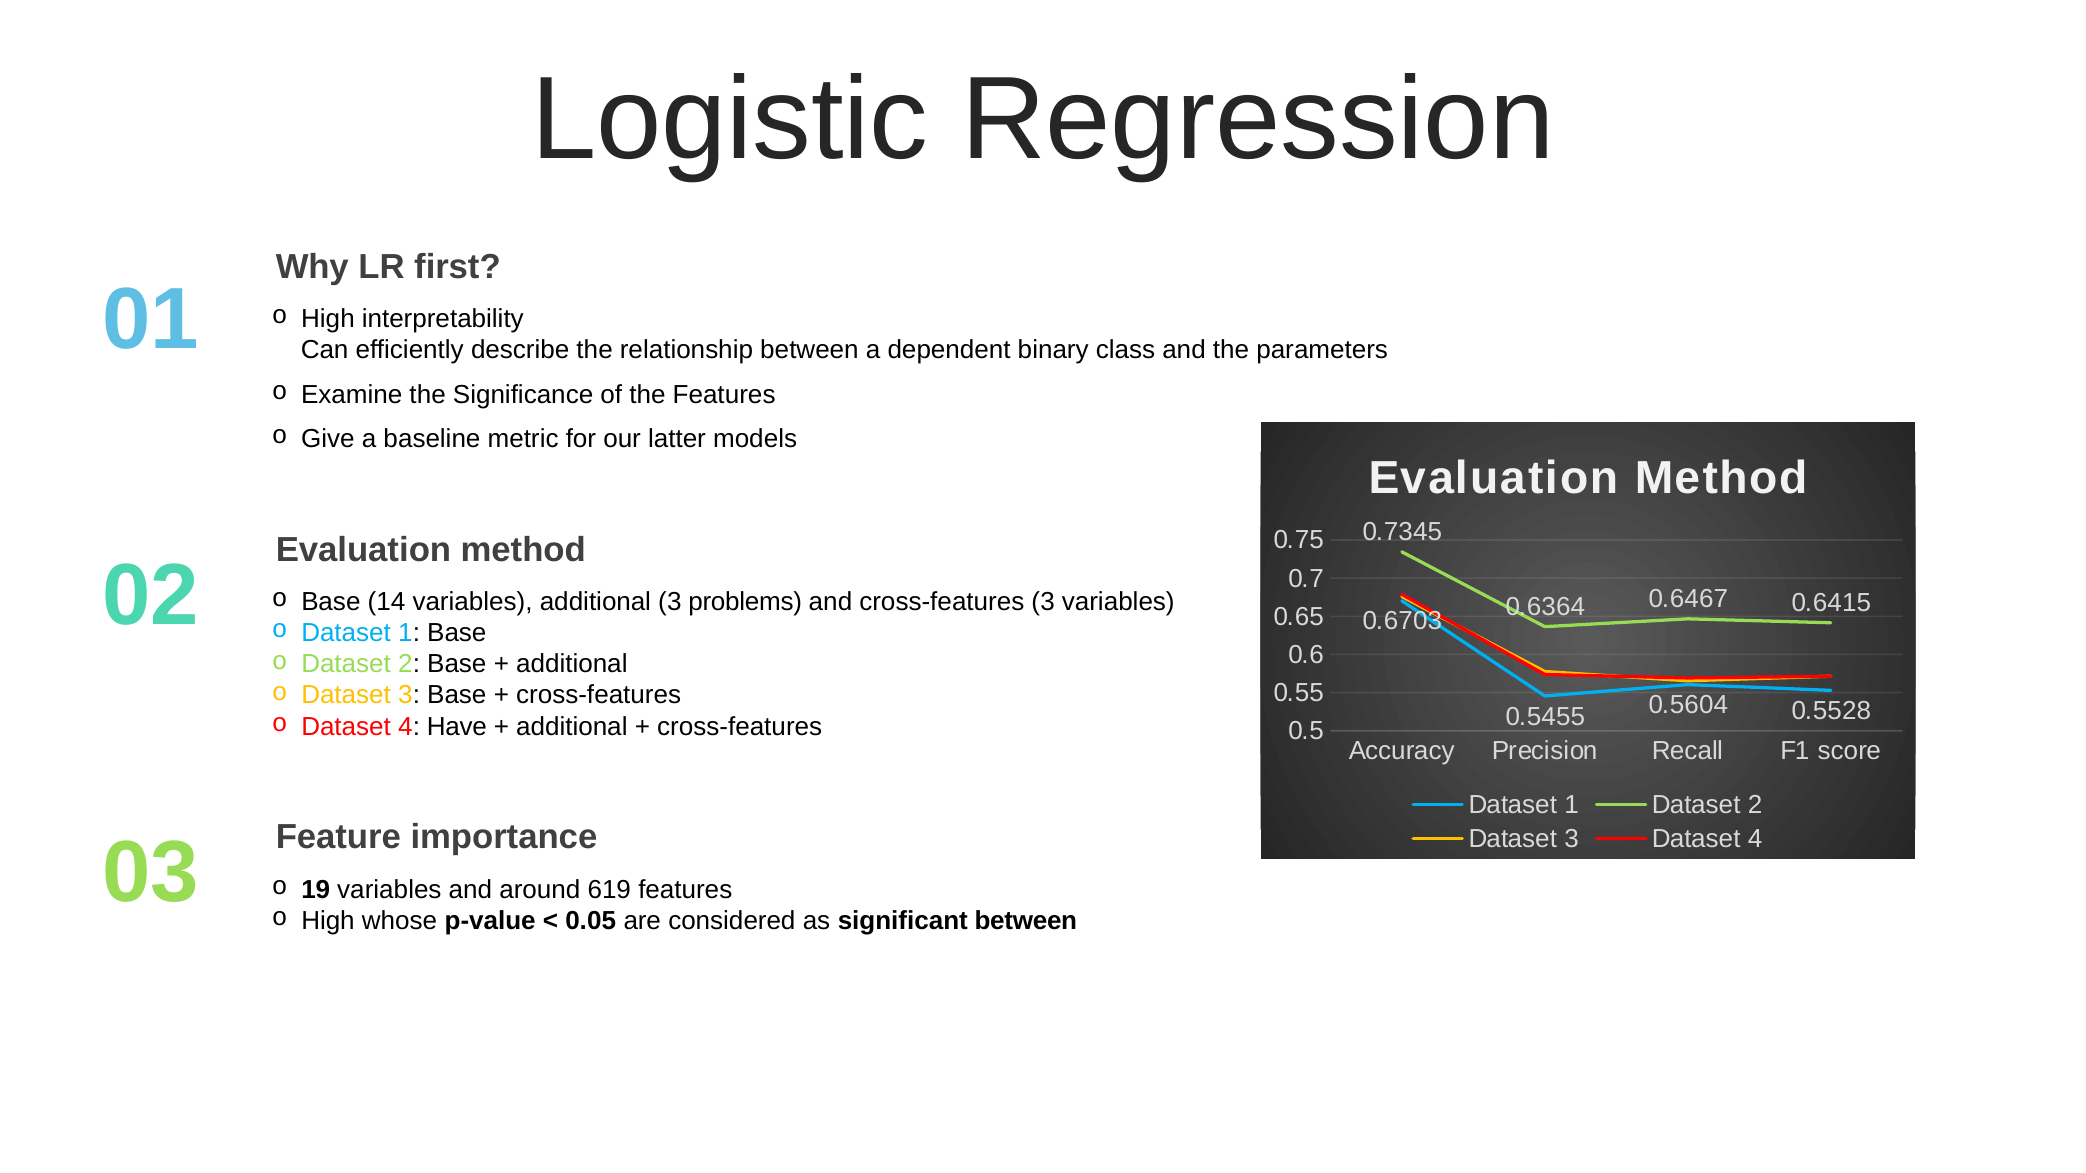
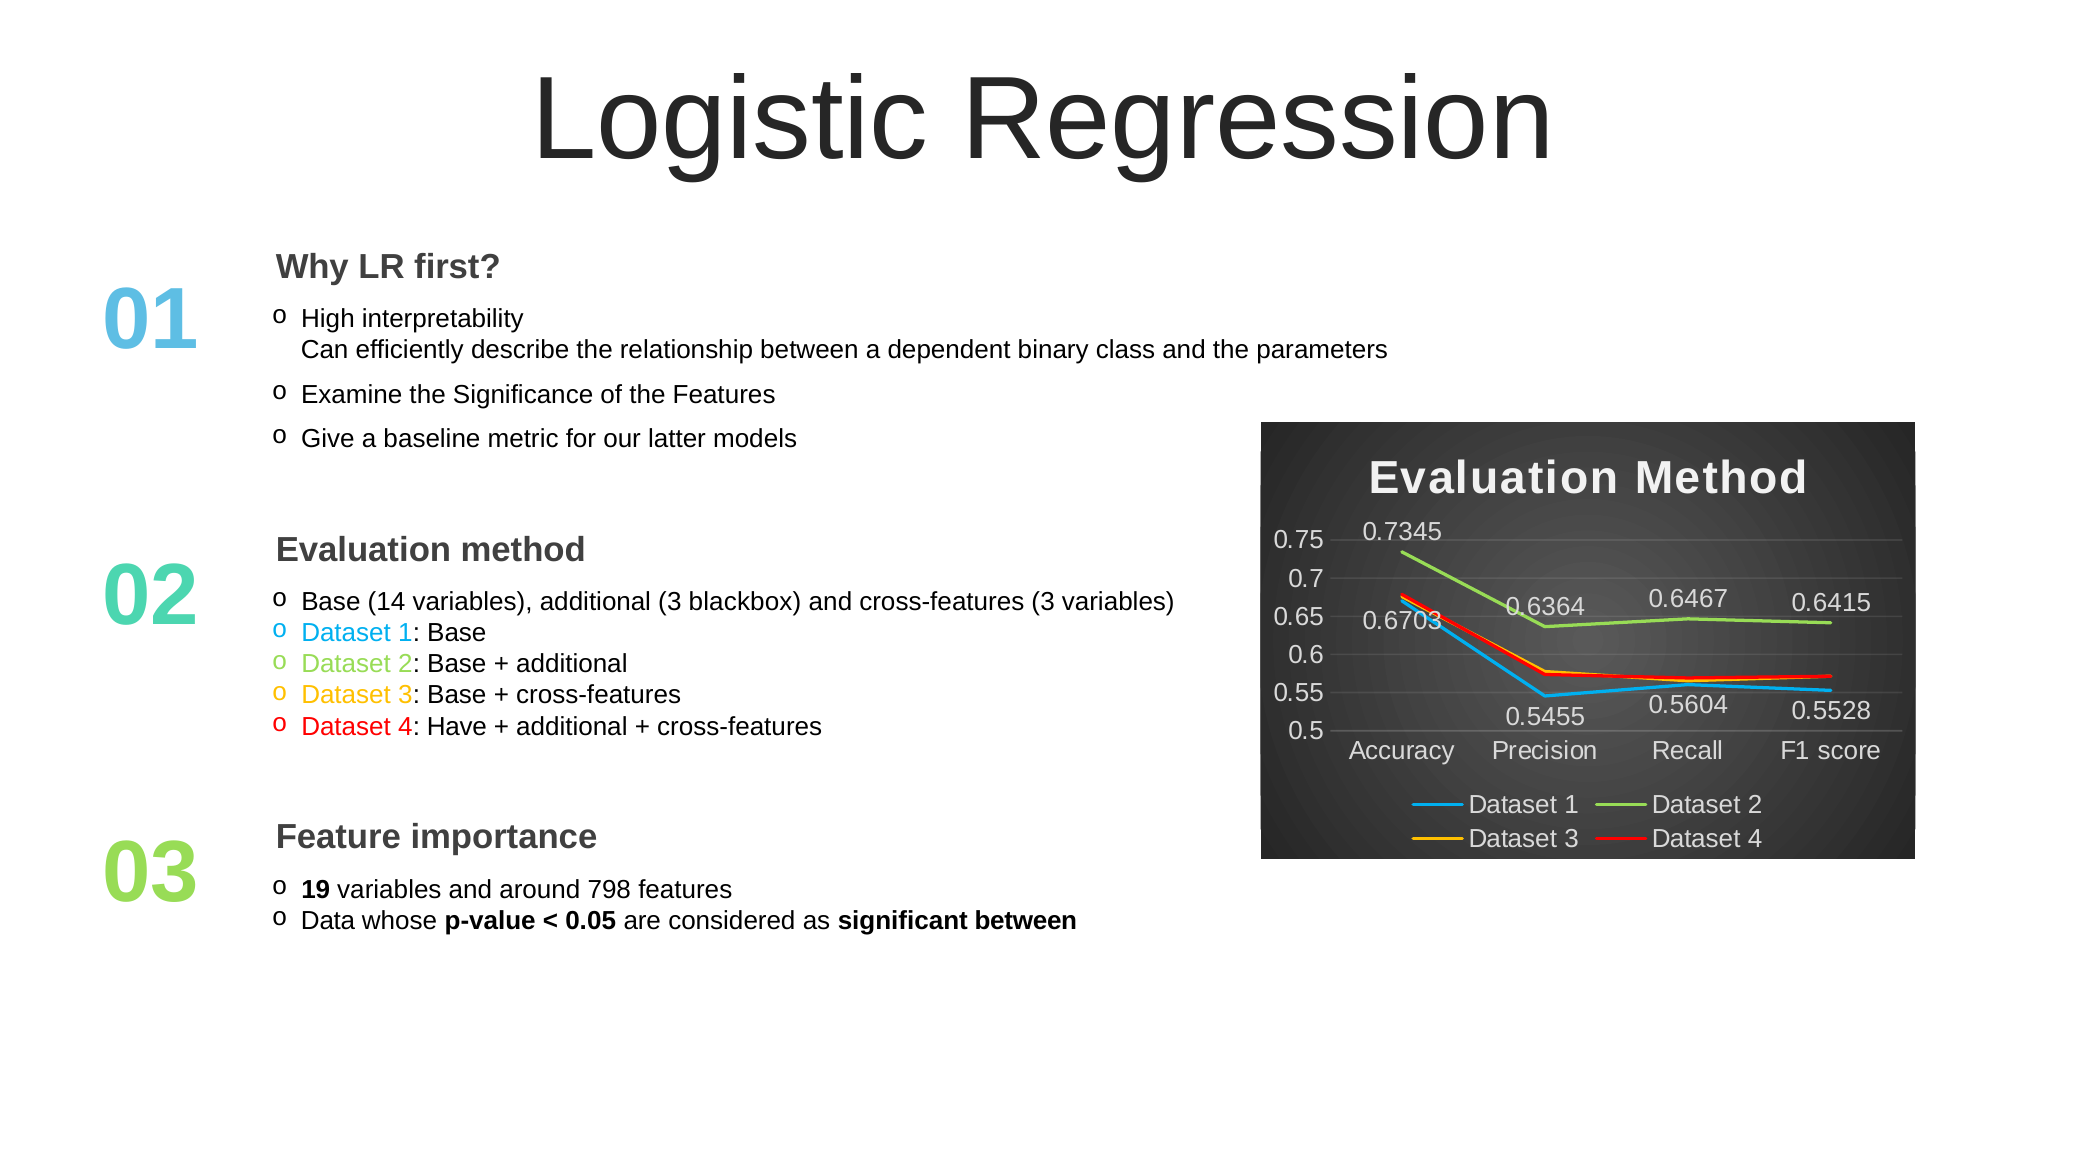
problems: problems -> blackbox (745, 602)
619: 619 -> 798 (609, 890)
High: High -> Data (328, 921)
